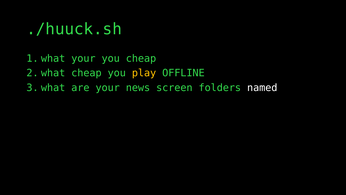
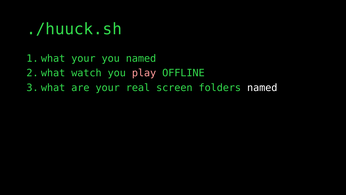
you cheap: cheap -> named (141, 58)
cheap: cheap -> watch (86, 73)
play colour: yellow -> pink (144, 73)
news: news -> real (138, 88)
